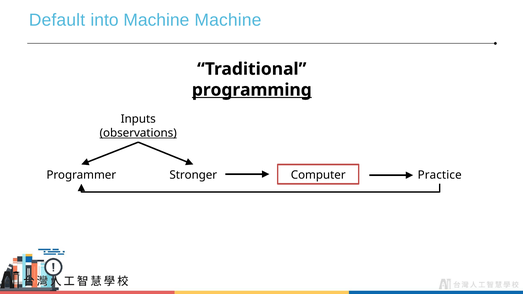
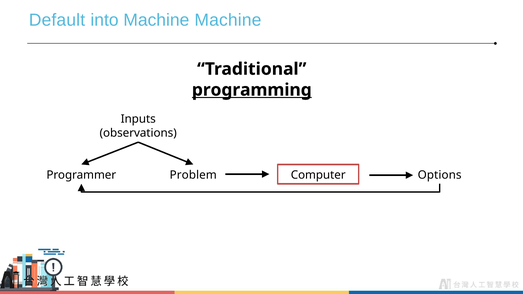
observations underline: present -> none (138, 133)
Stronger: Stronger -> Problem (193, 175)
Practice: Practice -> Options (440, 175)
